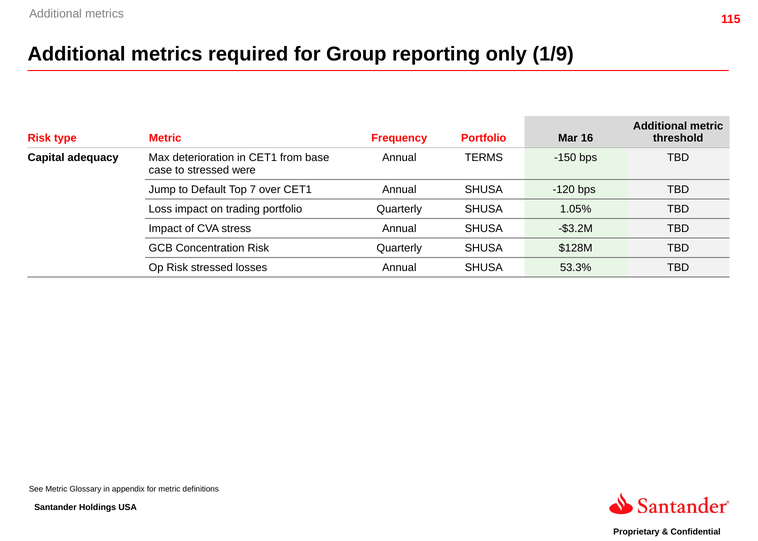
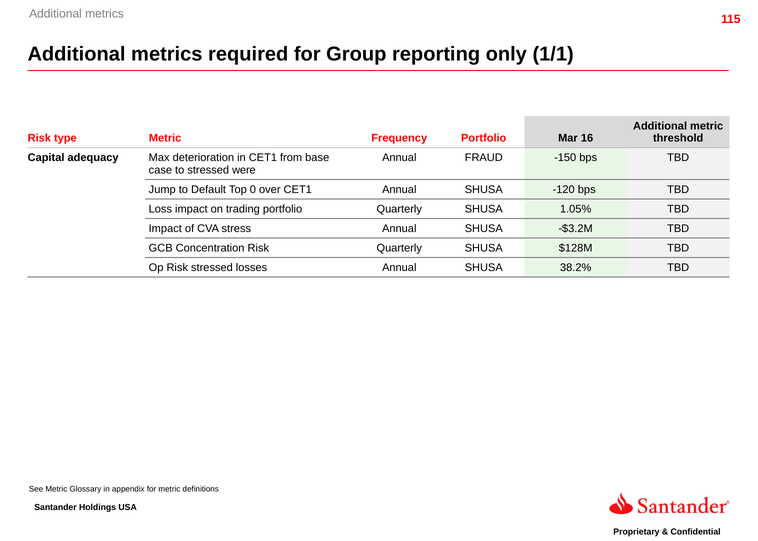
1/9: 1/9 -> 1/1 (553, 54)
TERMS: TERMS -> FRAUD (484, 158)
7: 7 -> 0 (253, 190)
53.3%: 53.3% -> 38.2% (576, 268)
